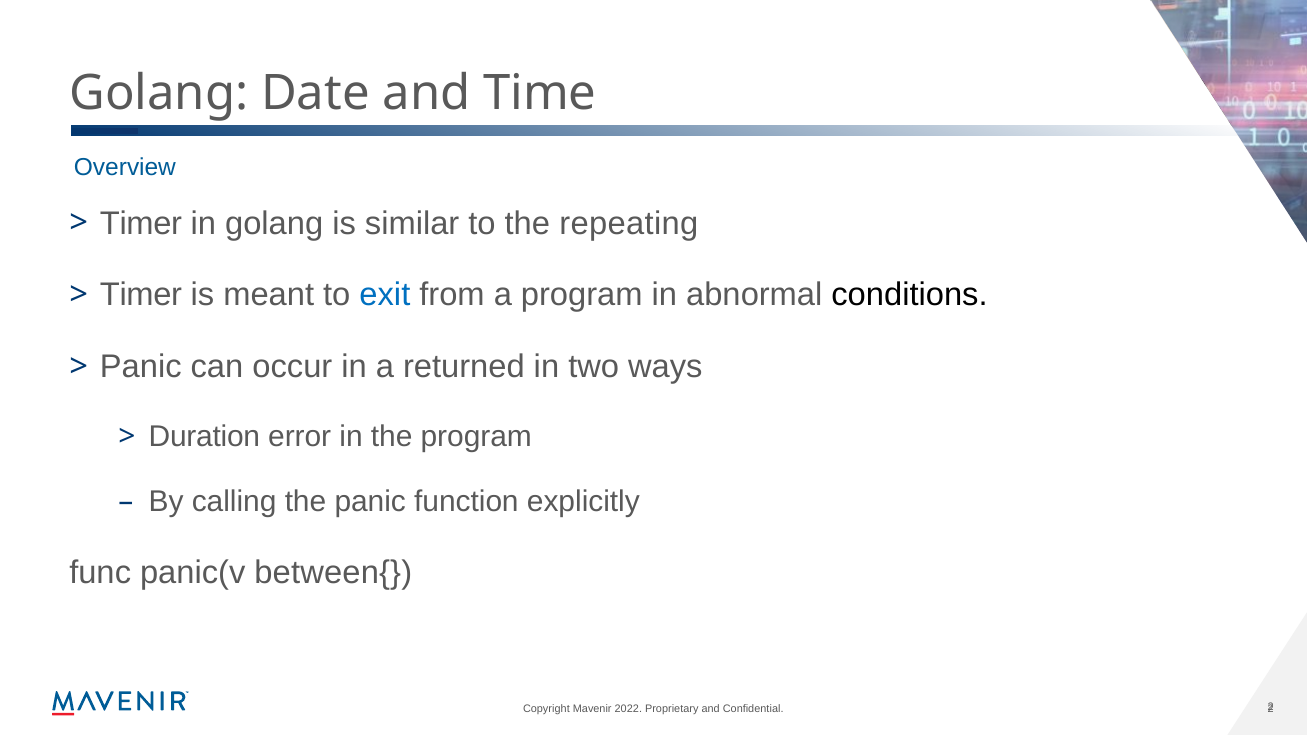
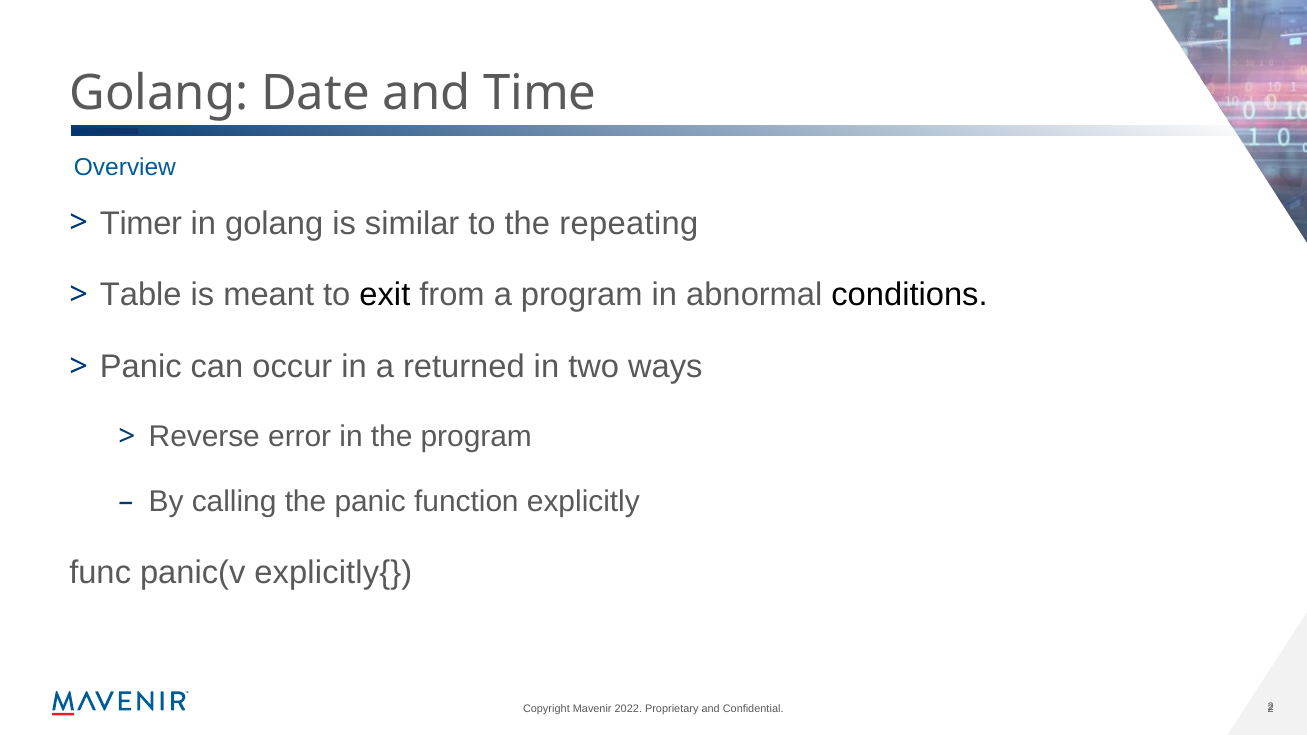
Timer: Timer -> Table (141, 295)
exit colour: blue -> black (385, 295)
Duration: Duration -> Reverse (204, 437)
between{: between{ -> explicitly{ (333, 572)
